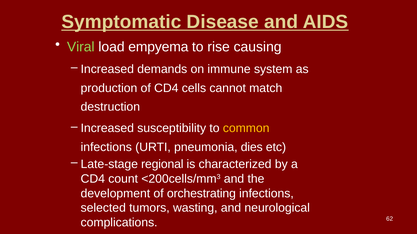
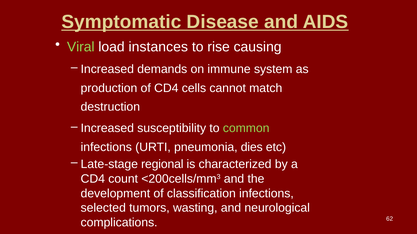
empyema: empyema -> instances (158, 47)
common colour: yellow -> light green (246, 129)
orchestrating: orchestrating -> classification (201, 194)
